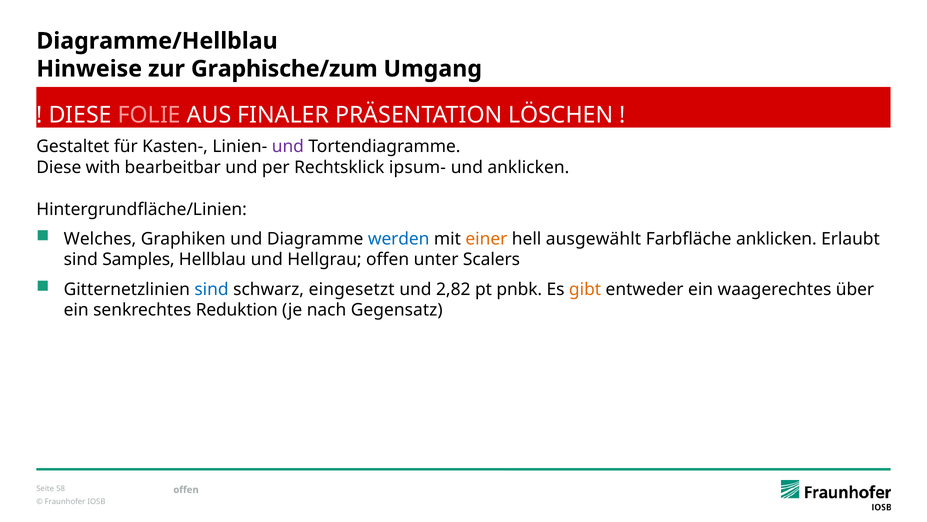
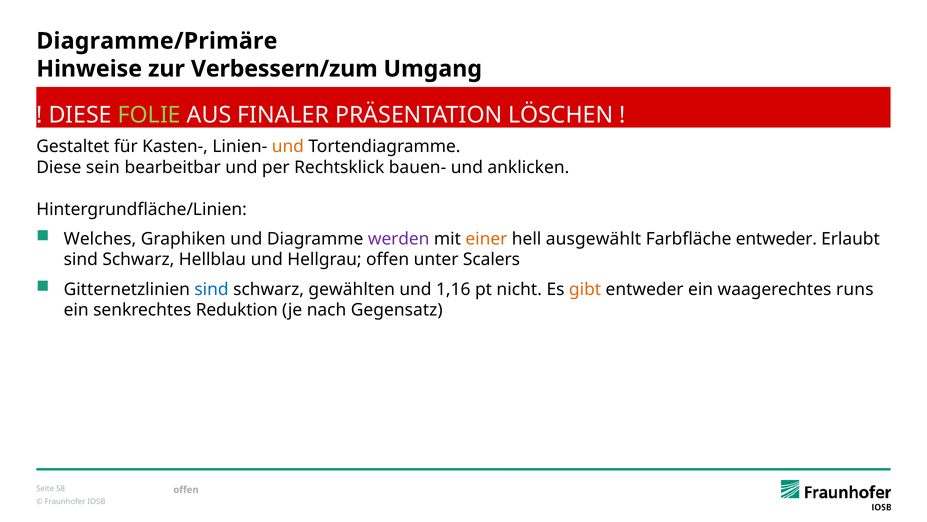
Diagramme/Hellblau: Diagramme/Hellblau -> Diagramme/Primäre (157, 41)
Graphische/zum: Graphische/zum -> Verbessern/zum (284, 69)
FOLIE colour: pink -> light green (149, 115)
und colour: purple -> orange (288, 147)
with: with -> sein (103, 167)
ipsum-: ipsum- -> bauen- (418, 167)
werden colour: blue -> purple (399, 239)
Farbfläche anklicken: anklicken -> entweder (776, 239)
Samples: Samples -> Schwarz (138, 260)
eingesetzt: eingesetzt -> gewählten (352, 289)
2,82: 2,82 -> 1,16 (453, 289)
pnbk: pnbk -> nicht (519, 289)
über: über -> runs (855, 289)
